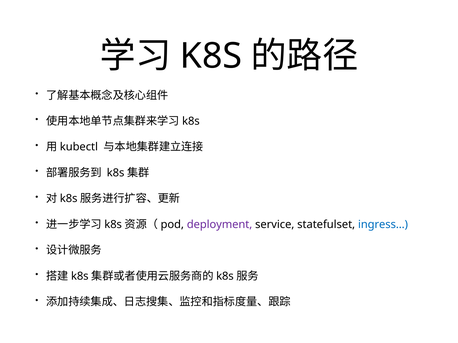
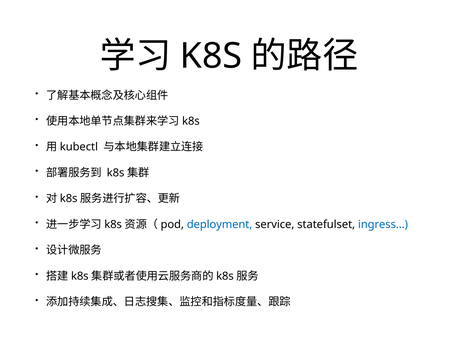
deployment colour: purple -> blue (220, 225)
